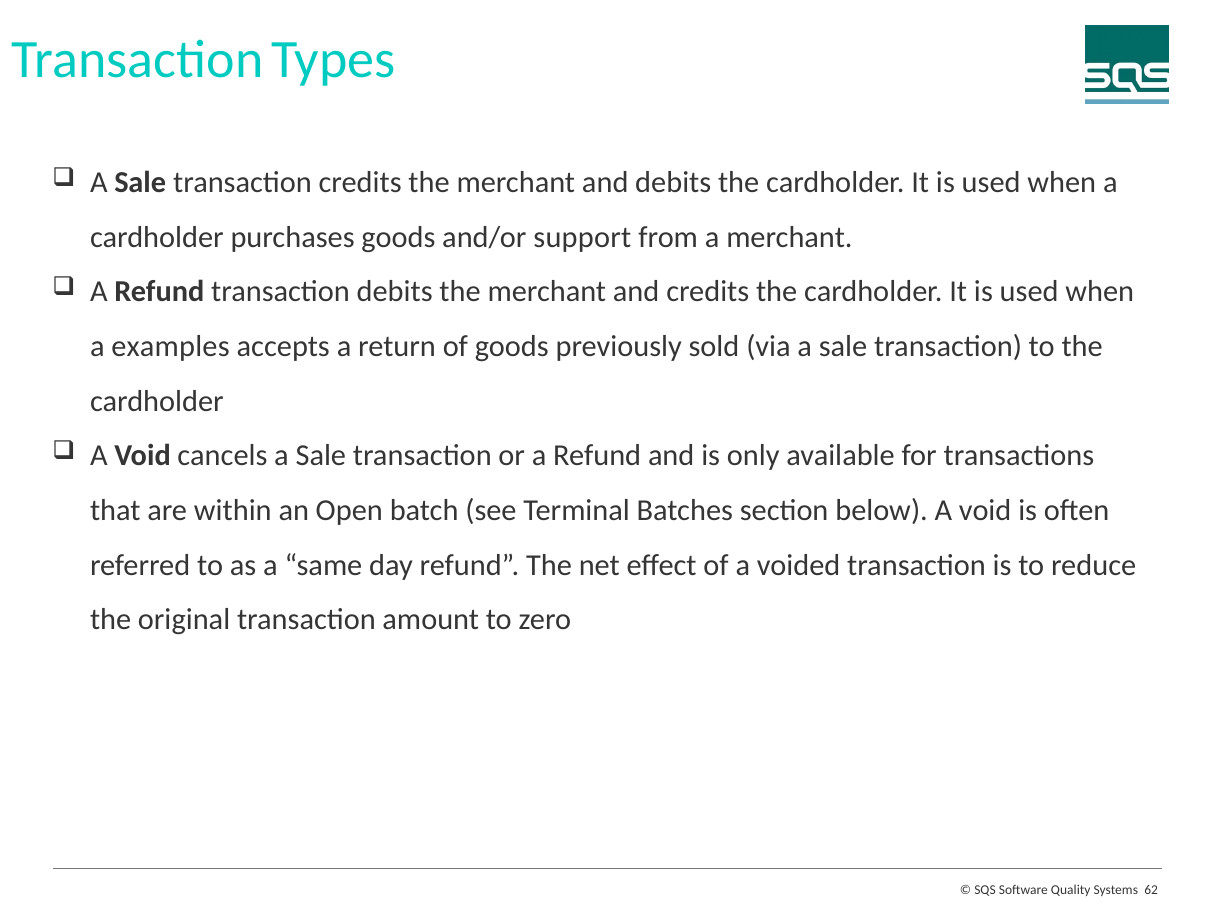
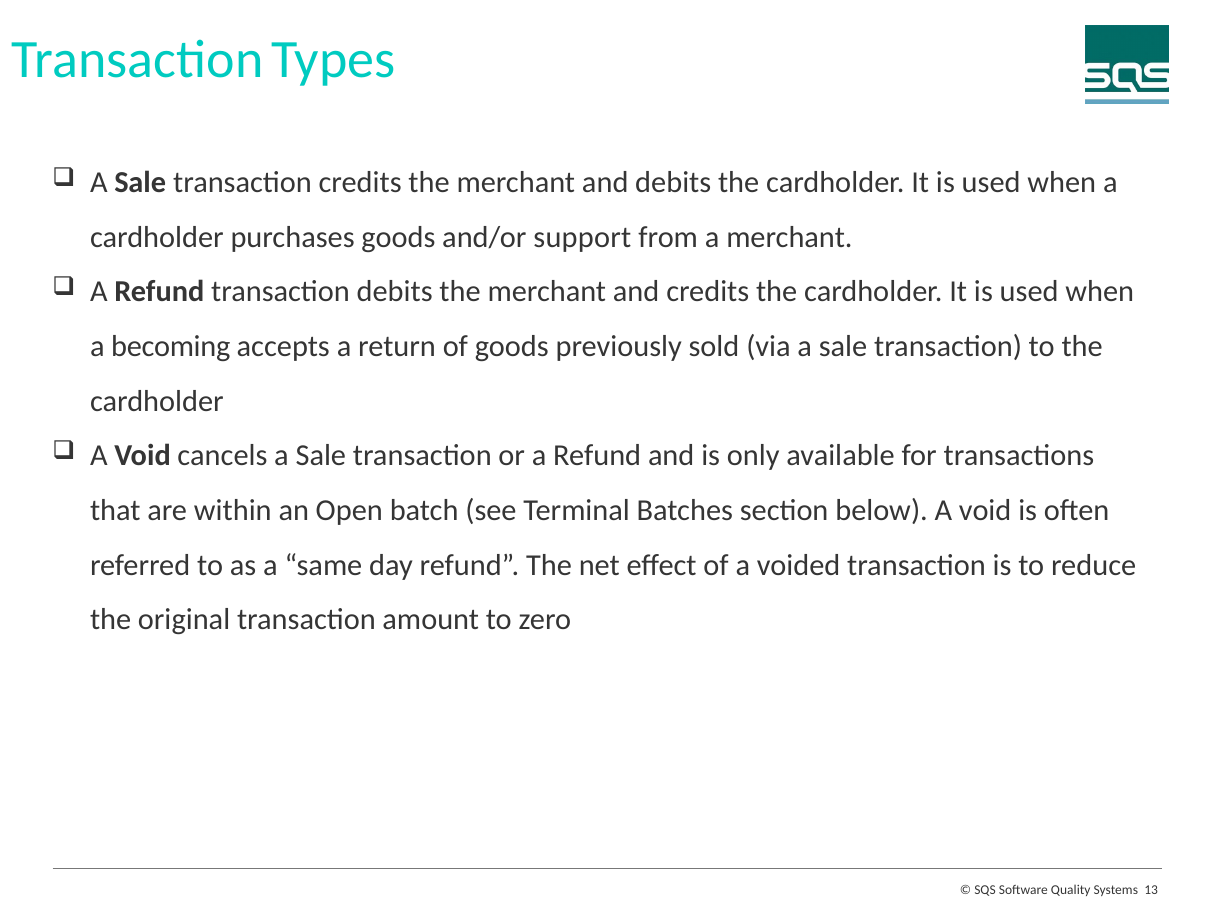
examples: examples -> becoming (171, 346)
62: 62 -> 13 (1151, 890)
